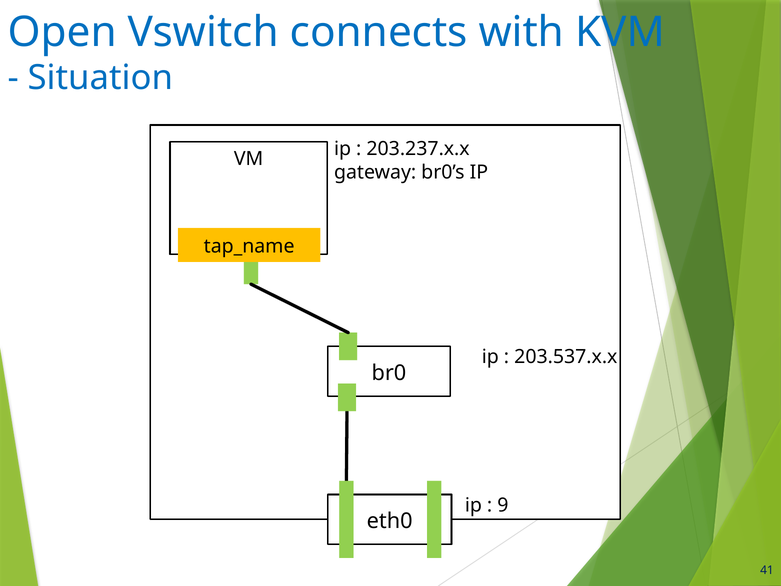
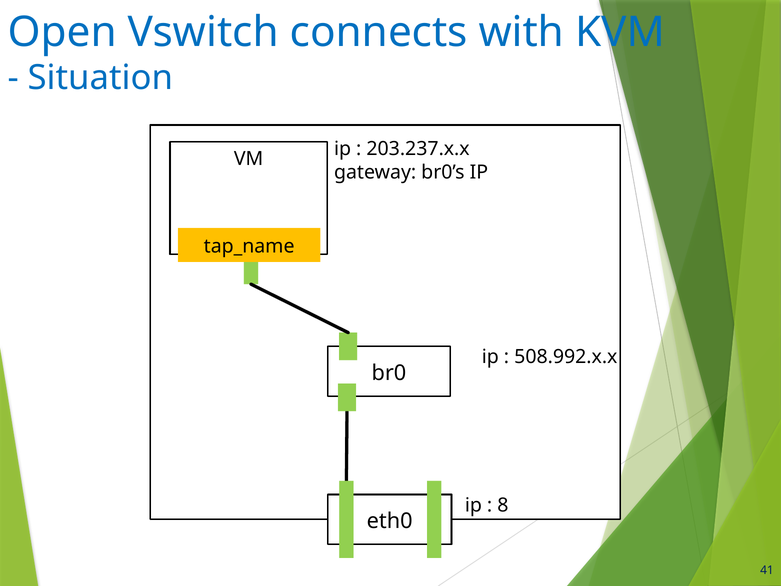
203.537.x.x: 203.537.x.x -> 508.992.x.x (566, 357)
9: 9 -> 8 (503, 505)
